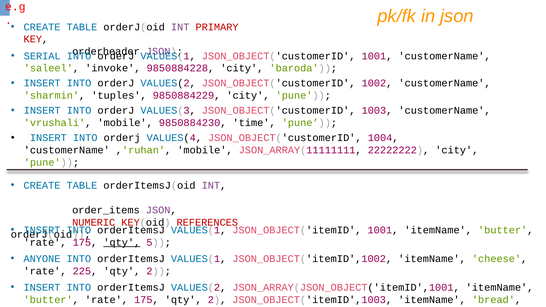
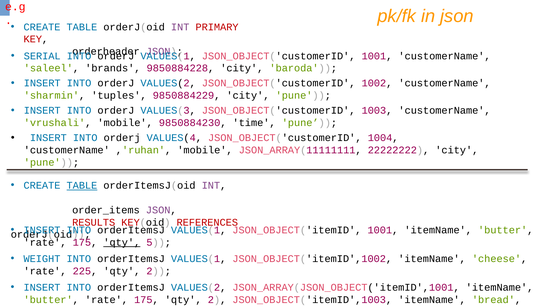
invoke: invoke -> brands (113, 68)
TABLE underline: none -> present (82, 186)
NUMERIC: NUMERIC -> RESULTS (94, 222)
ANYONE: ANYONE -> WEIGHT (42, 259)
